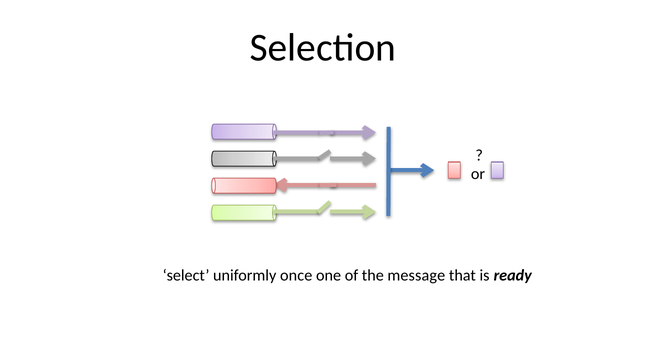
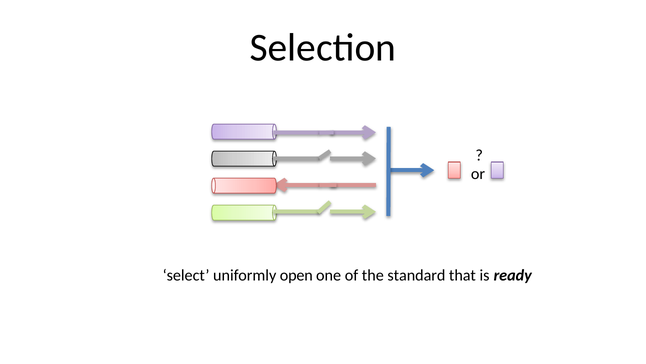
once: once -> open (296, 275)
message: message -> standard (416, 275)
